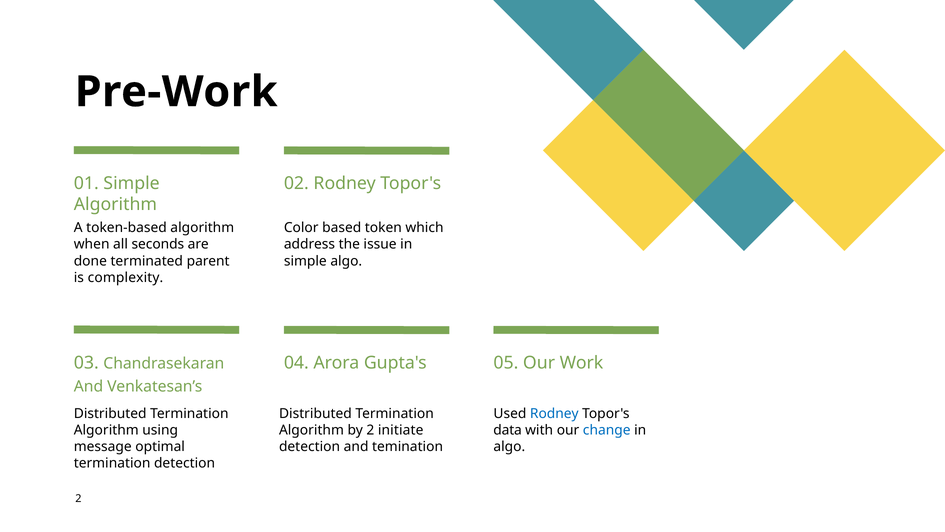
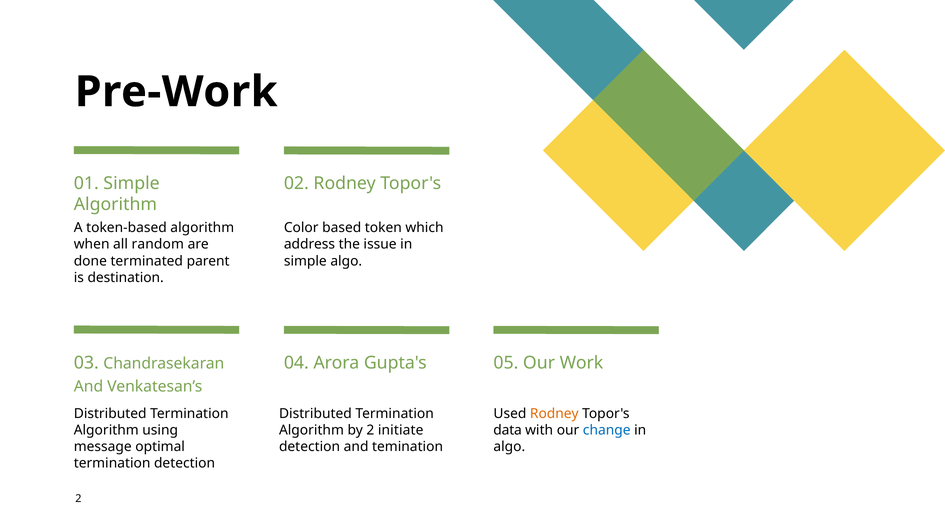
seconds: seconds -> random (158, 244)
complexity: complexity -> destination (126, 277)
Rodney colour: blue -> orange (554, 413)
